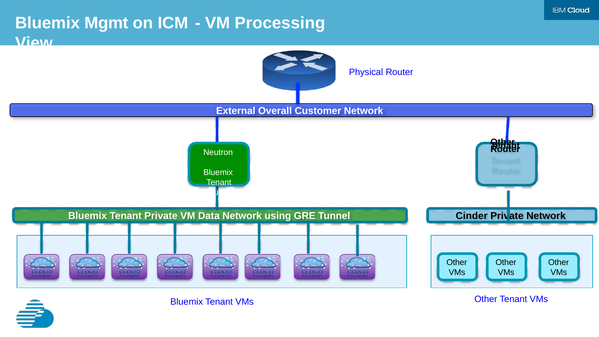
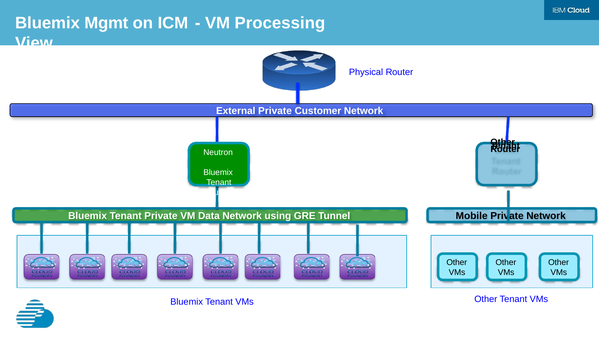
External Overall: Overall -> Private (275, 111)
Cinder: Cinder -> Mobile (472, 216)
